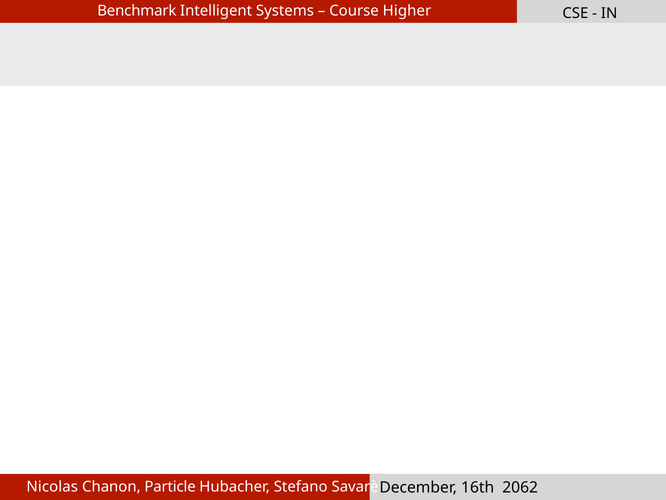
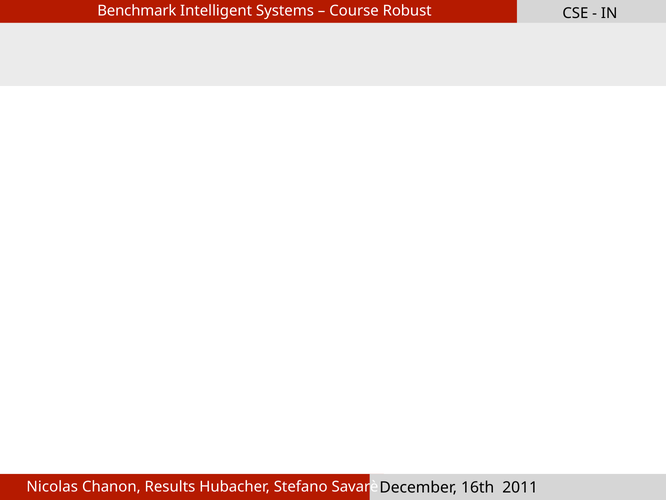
Higher: Higher -> Robust (407, 11)
Particle: Particle -> Results (170, 486)
2062: 2062 -> 2011 (520, 487)
